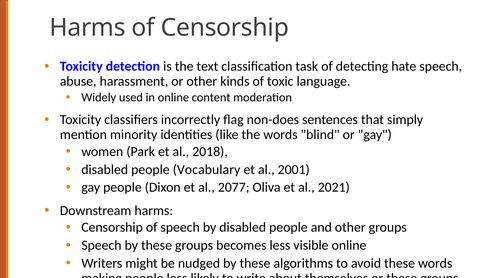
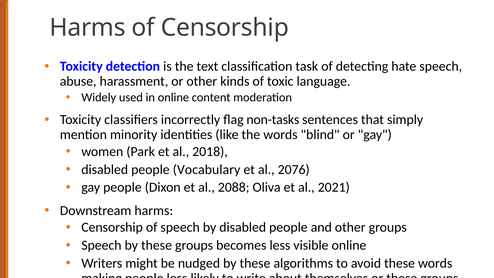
non-does: non-does -> non-tasks (273, 120)
2001: 2001 -> 2076 (294, 169)
2077: 2077 -> 2088 (234, 187)
